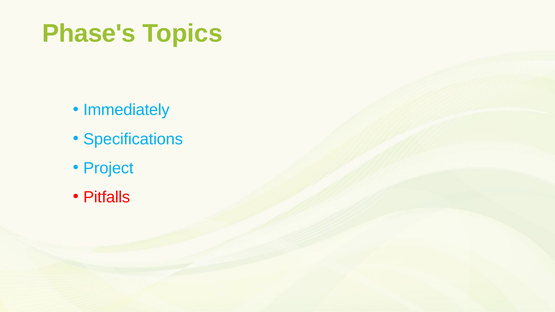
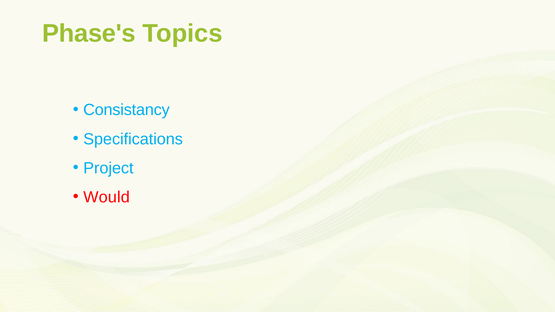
Immediately: Immediately -> Consistancy (126, 110)
Pitfalls: Pitfalls -> Would (107, 197)
